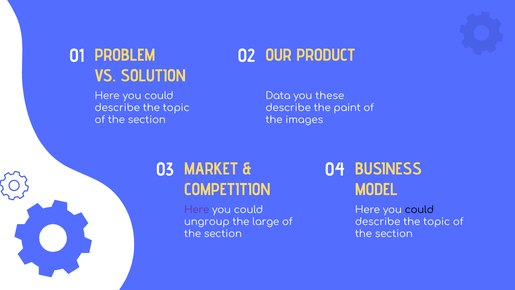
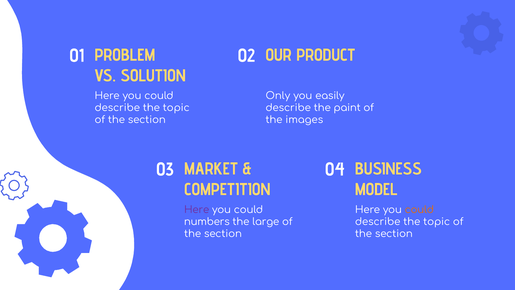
Data: Data -> Only (278, 96)
these: these -> easily (330, 96)
could colour: black -> orange (419, 210)
ungroup: ungroup -> numbers (207, 222)
